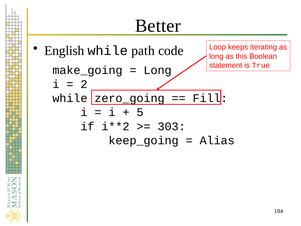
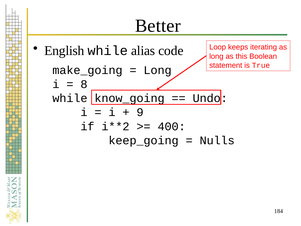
path: path -> alias (143, 51)
2: 2 -> 8 (84, 84)
zero_going: zero_going -> know_going (130, 98)
Fill: Fill -> Undo (210, 98)
5: 5 -> 9 (140, 112)
303: 303 -> 400 (172, 126)
Alias: Alias -> Nulls (217, 140)
